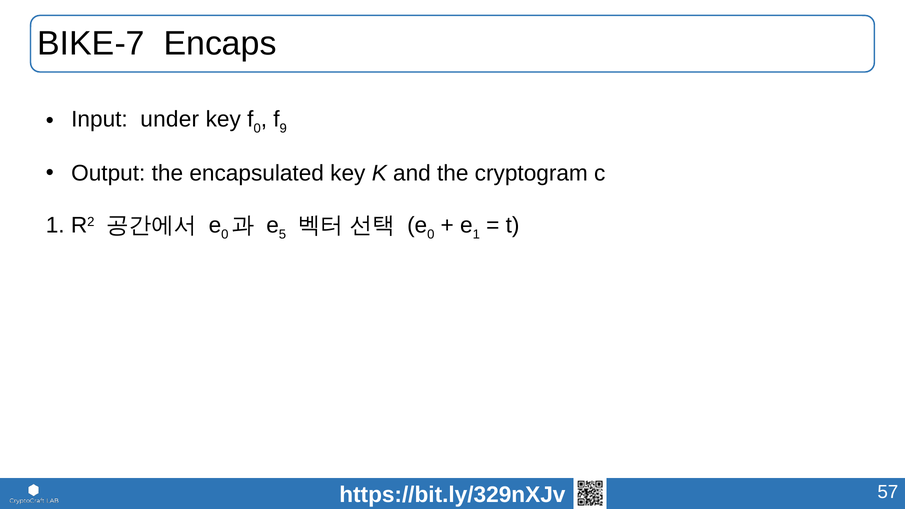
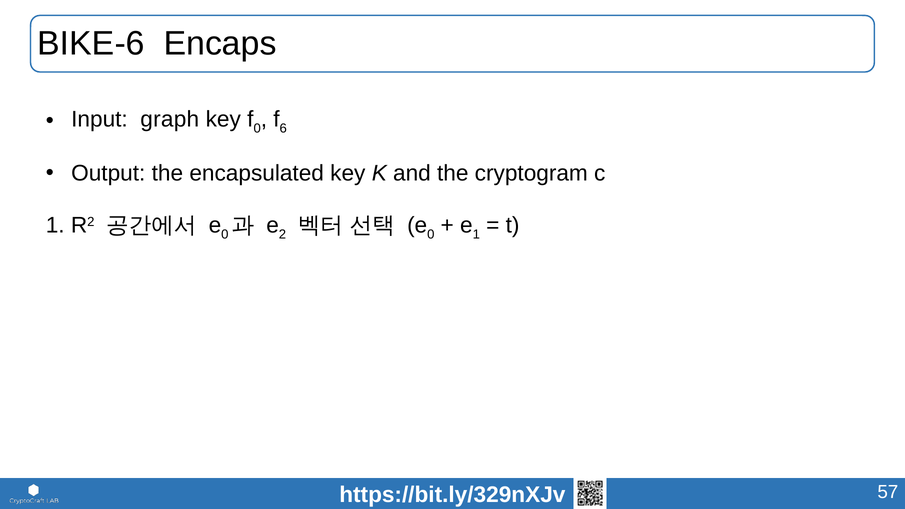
BIKE-7: BIKE-7 -> BIKE-6 (91, 43)
under: under -> graph (170, 120)
9: 9 -> 6 (283, 128)
5: 5 -> 2 (283, 234)
